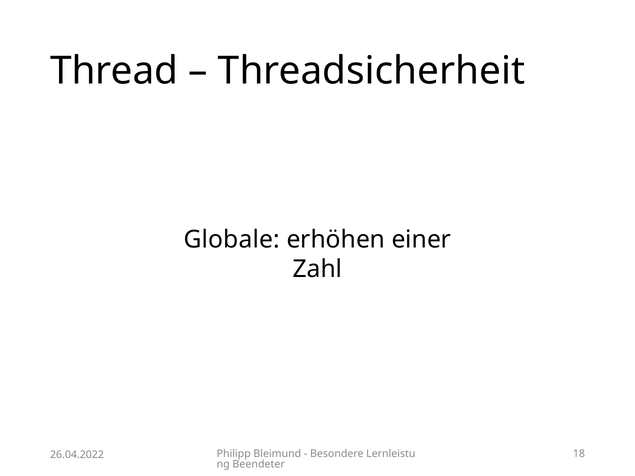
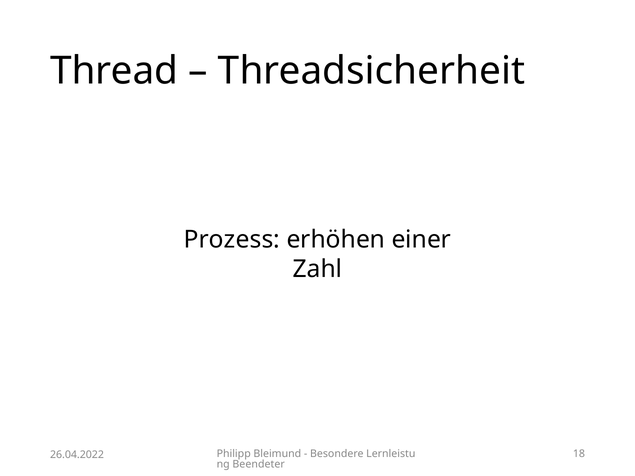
Globale: Globale -> Prozess (232, 240)
